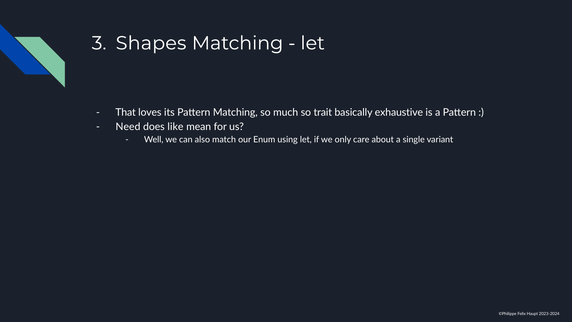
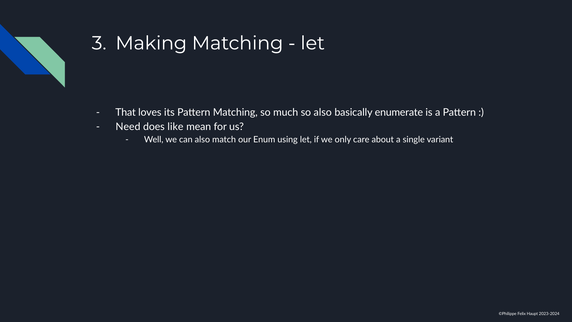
Shapes: Shapes -> Making (151, 43)
so trait: trait -> also (323, 112)
exhaustive: exhaustive -> enumerate (399, 112)
